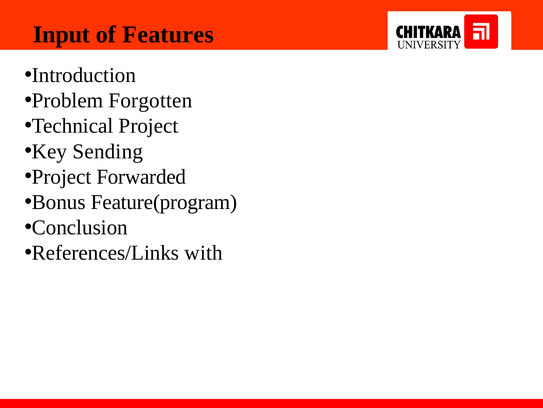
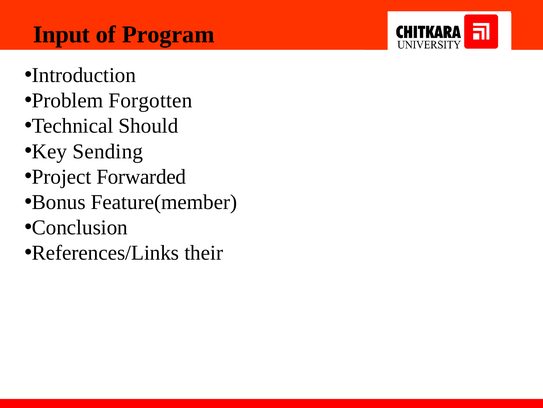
Features: Features -> Program (168, 34)
Technical Project: Project -> Should (148, 126)
Feature(program: Feature(program -> Feature(member (164, 202)
with: with -> their (204, 253)
